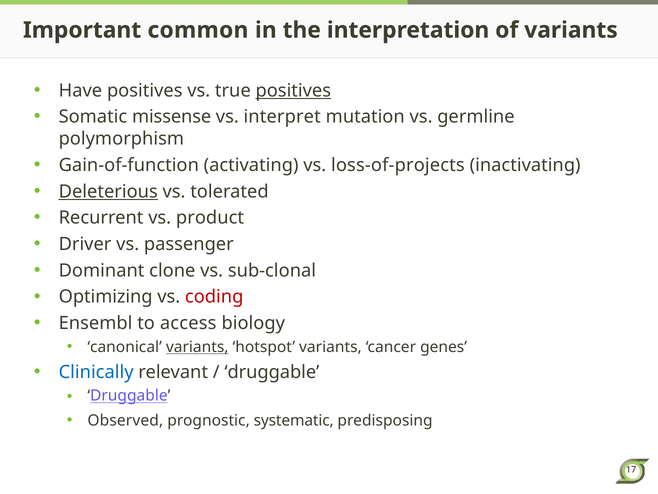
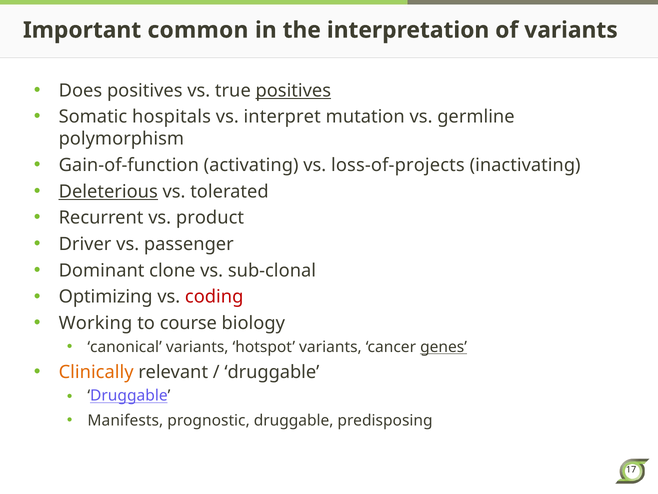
Have: Have -> Does (80, 90)
missense: missense -> hospitals (171, 117)
Ensembl: Ensembl -> Working (96, 323)
access: access -> course (188, 323)
variants underline: present -> none (197, 347)
genes underline: none -> present (444, 347)
Clinically colour: blue -> orange (96, 372)
Observed: Observed -> Manifests (125, 420)
prognostic systematic: systematic -> druggable (294, 420)
